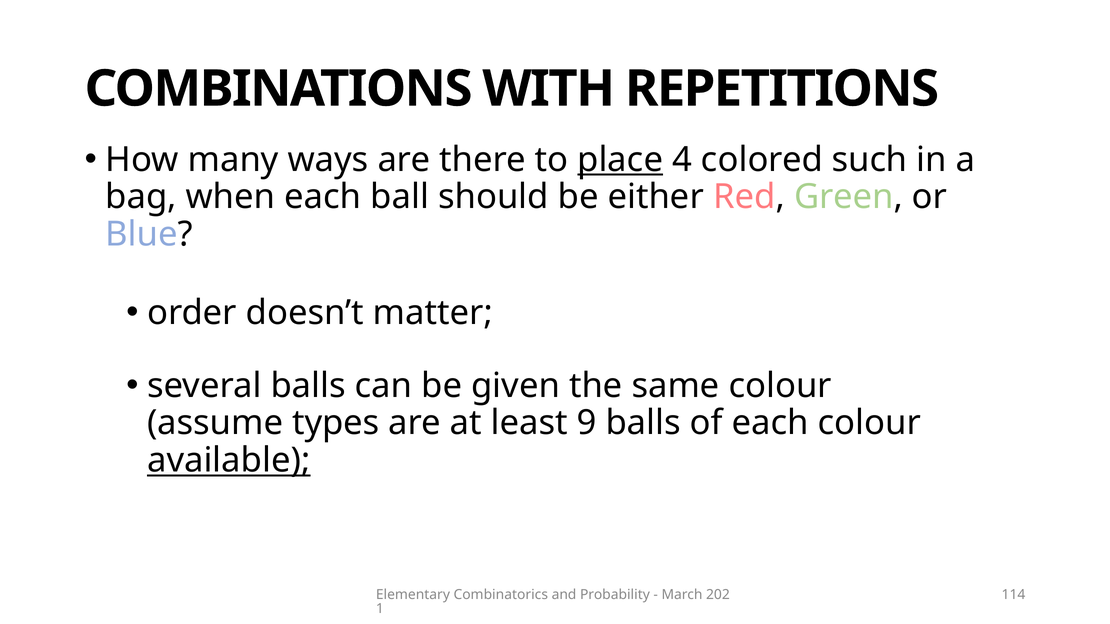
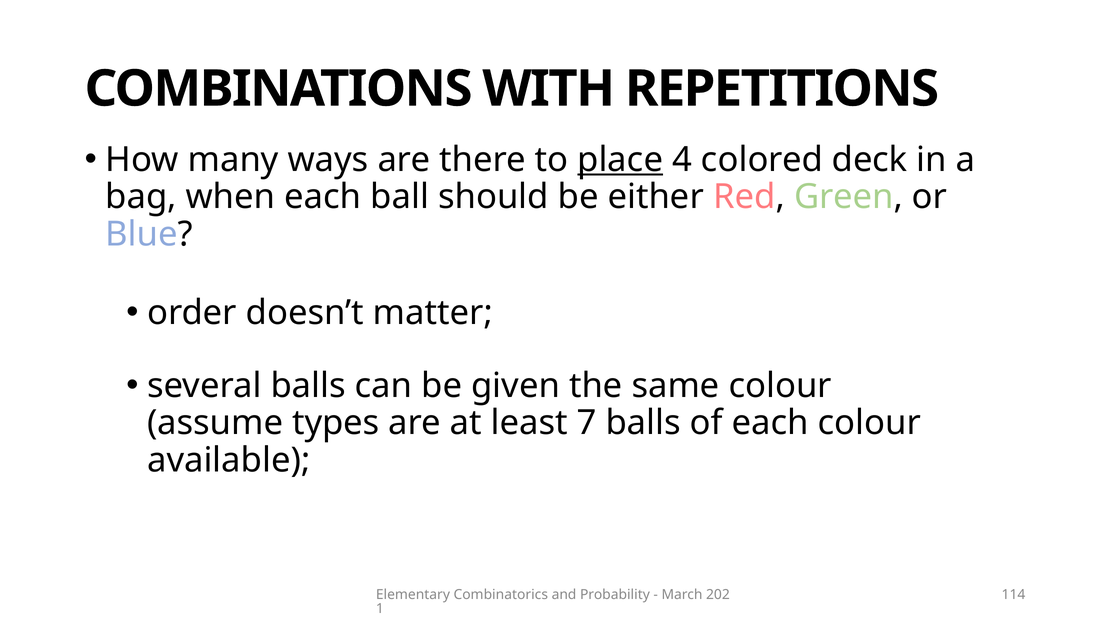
such: such -> deck (870, 160)
9: 9 -> 7 (587, 423)
available underline: present -> none (229, 461)
